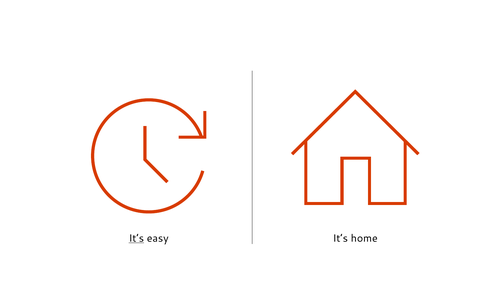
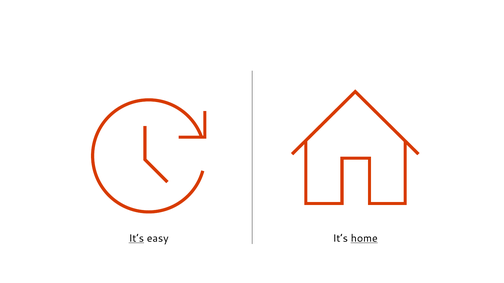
home underline: none -> present (364, 239)
